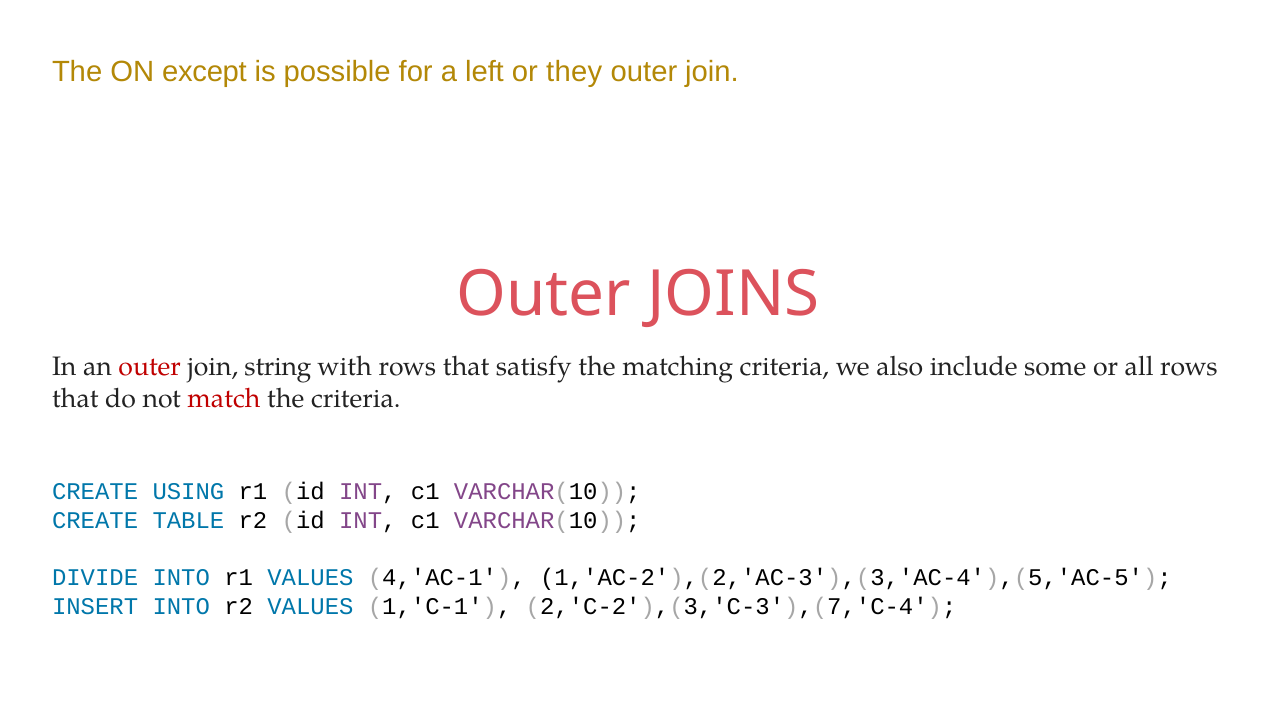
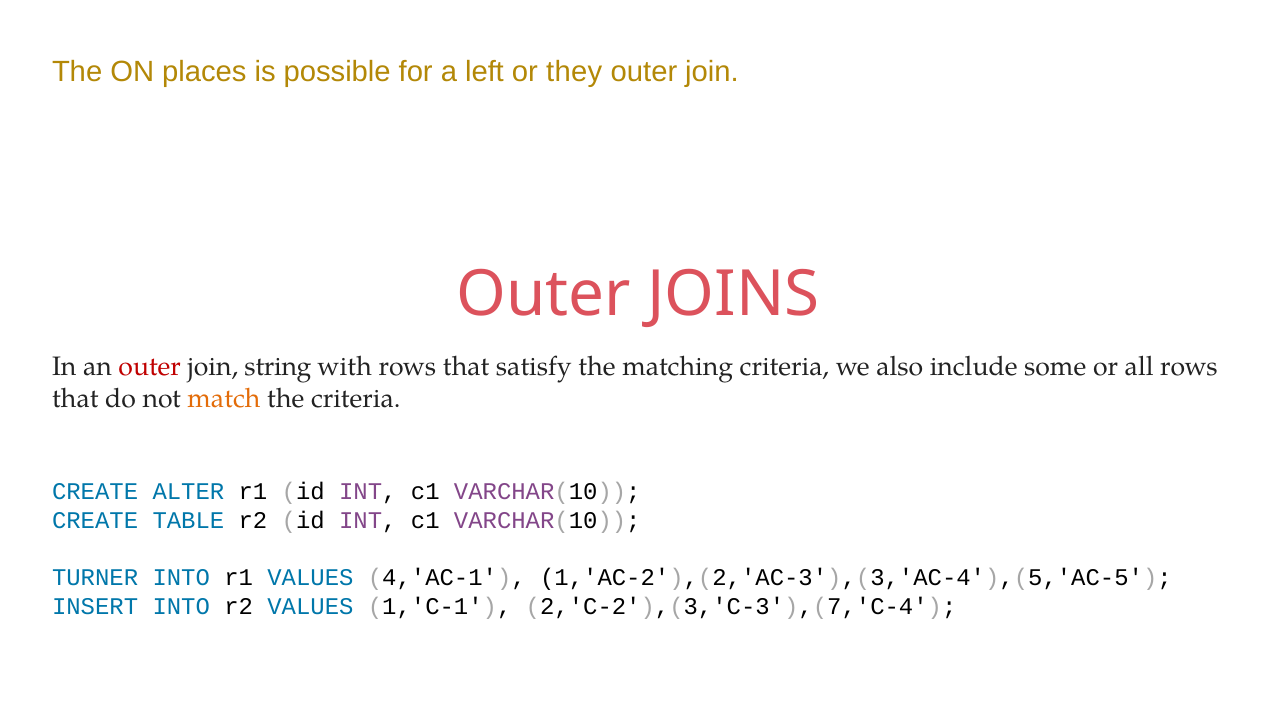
except: except -> places (204, 71)
match colour: red -> orange (224, 398)
USING: USING -> ALTER (188, 492)
DIVIDE: DIVIDE -> TURNER (95, 578)
